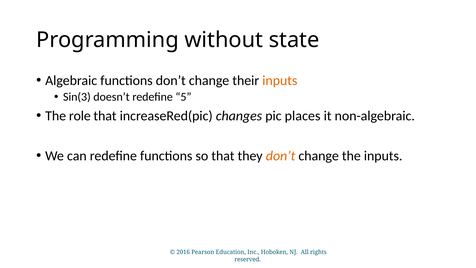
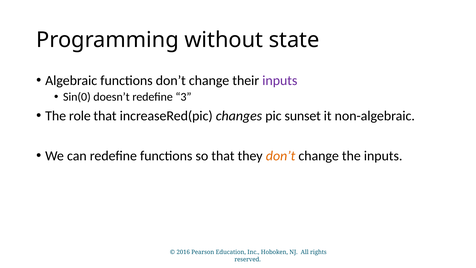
inputs colour: orange -> purple (280, 80)
Sin(3: Sin(3 -> Sin(0 (77, 97)
5: 5 -> 3 (183, 97)
places: places -> sunset (303, 116)
